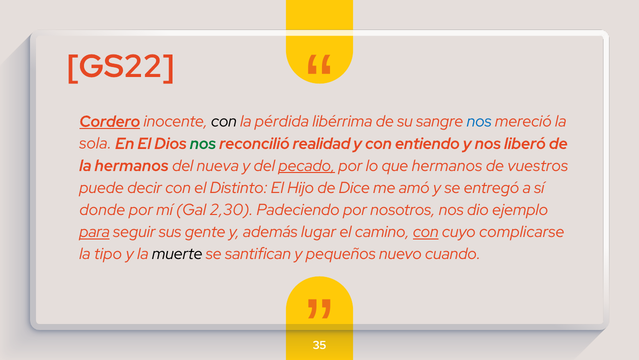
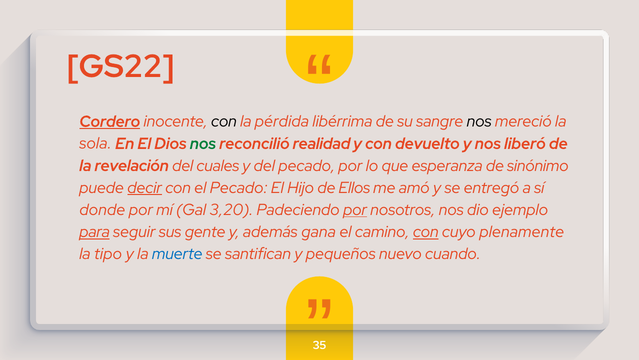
nos colour: blue -> black (479, 121)
entiendo: entiendo -> devuelto (427, 143)
la hermanos: hermanos -> revelación (132, 165)
nueva: nueva -> cuales (218, 165)
pecado underline: present -> none (307, 165)
que hermanos: hermanos -> esperanza (447, 165)
vuestros: vuestros -> sinónimo (538, 165)
decir underline: none -> present (145, 188)
el Distinto: Distinto -> Pecado (239, 188)
Dice: Dice -> Ellos (354, 188)
2,30: 2,30 -> 3,20 (231, 210)
por underline: none -> present (355, 210)
lugar: lugar -> gana (319, 232)
complicarse: complicarse -> plenamente (522, 232)
muerte colour: black -> blue (177, 254)
